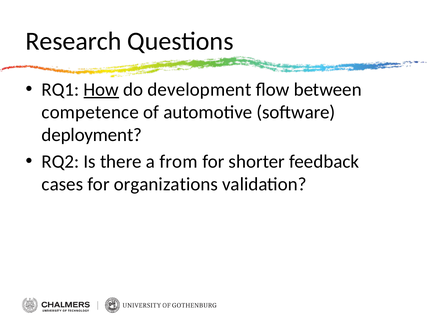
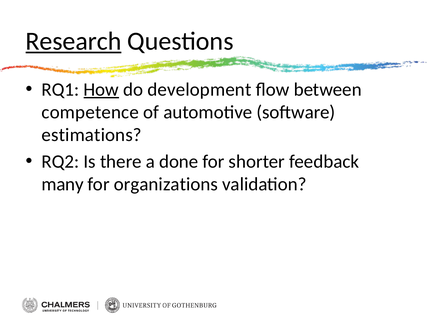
Research underline: none -> present (74, 41)
deployment: deployment -> estimations (92, 135)
from: from -> done (179, 162)
cases: cases -> many (63, 184)
